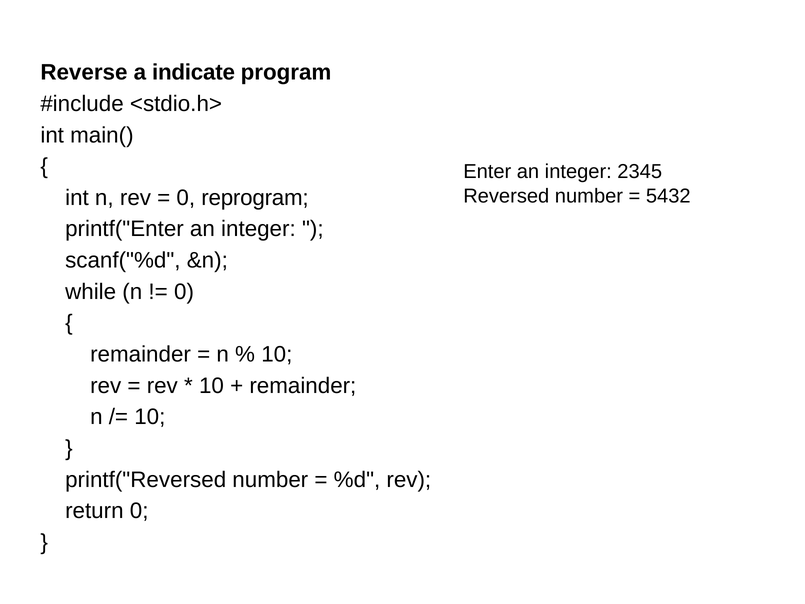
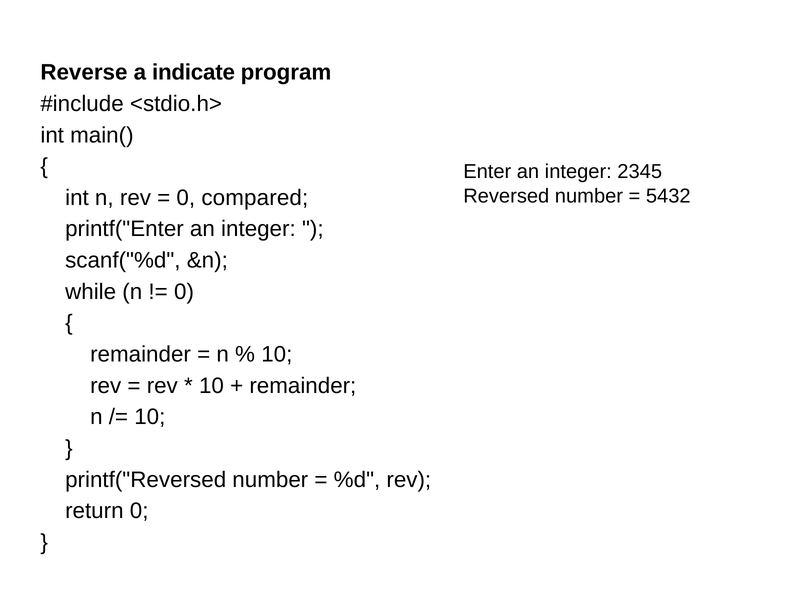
reprogram: reprogram -> compared (255, 198)
